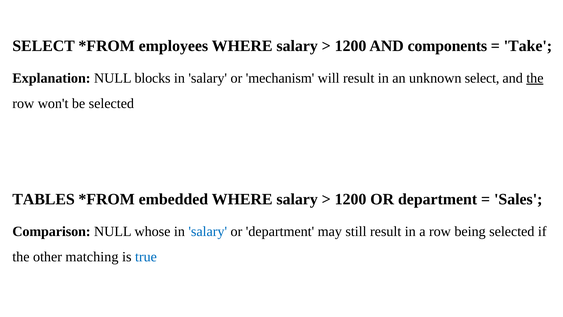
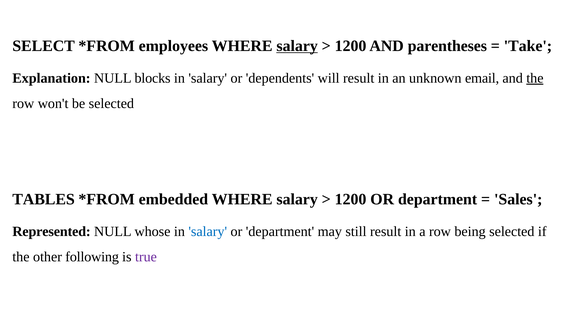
salary underline: none -> present (297, 46)
components: components -> parentheses (447, 46)
mechanism: mechanism -> dependents (280, 78)
unknown select: select -> email (482, 78)
Comparison: Comparison -> Represented (52, 231)
matching: matching -> following (92, 257)
true colour: blue -> purple (146, 257)
